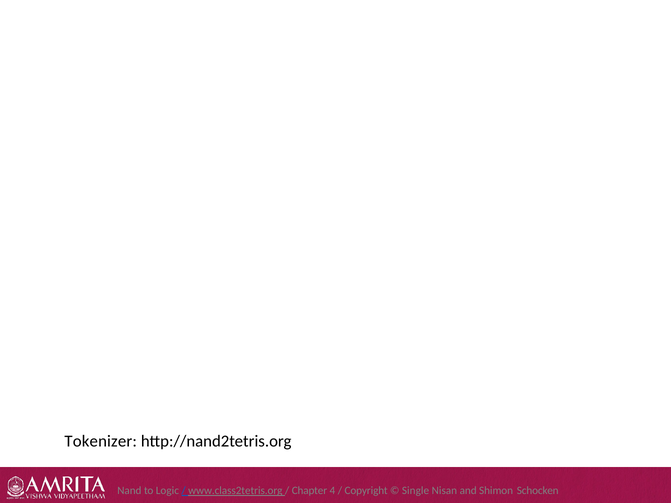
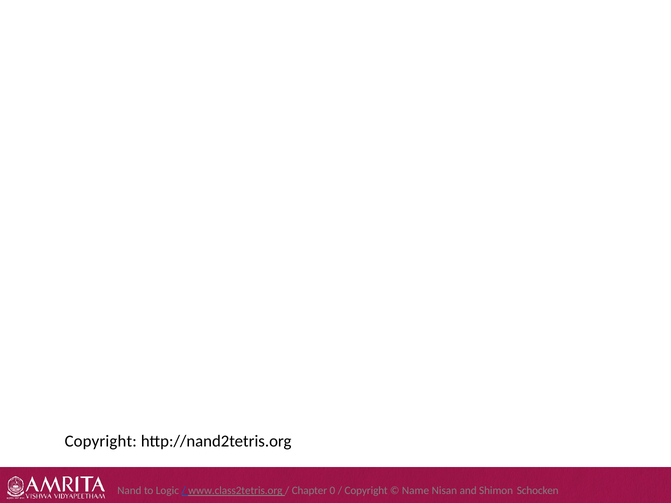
Tokenizer: Tokenizer -> Copyright (101, 441)
4: 4 -> 0 (332, 491)
Single: Single -> Name (416, 491)
